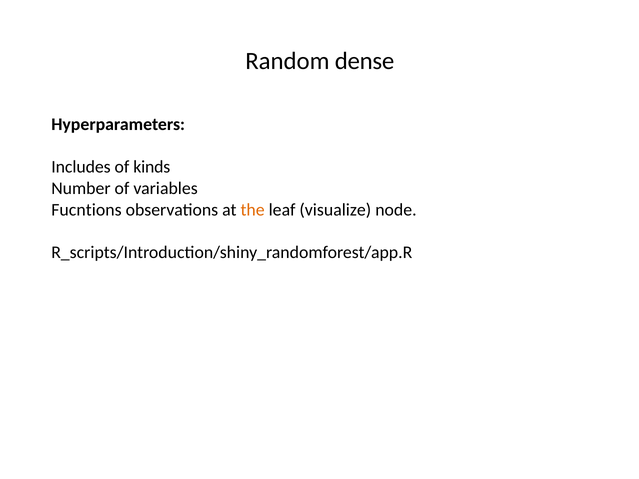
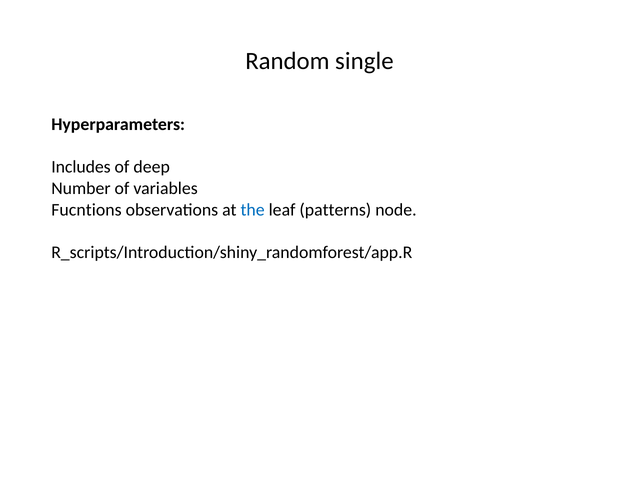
dense: dense -> single (364, 61)
kinds: kinds -> deep (152, 167)
the colour: orange -> blue (253, 210)
visualize: visualize -> patterns (335, 210)
